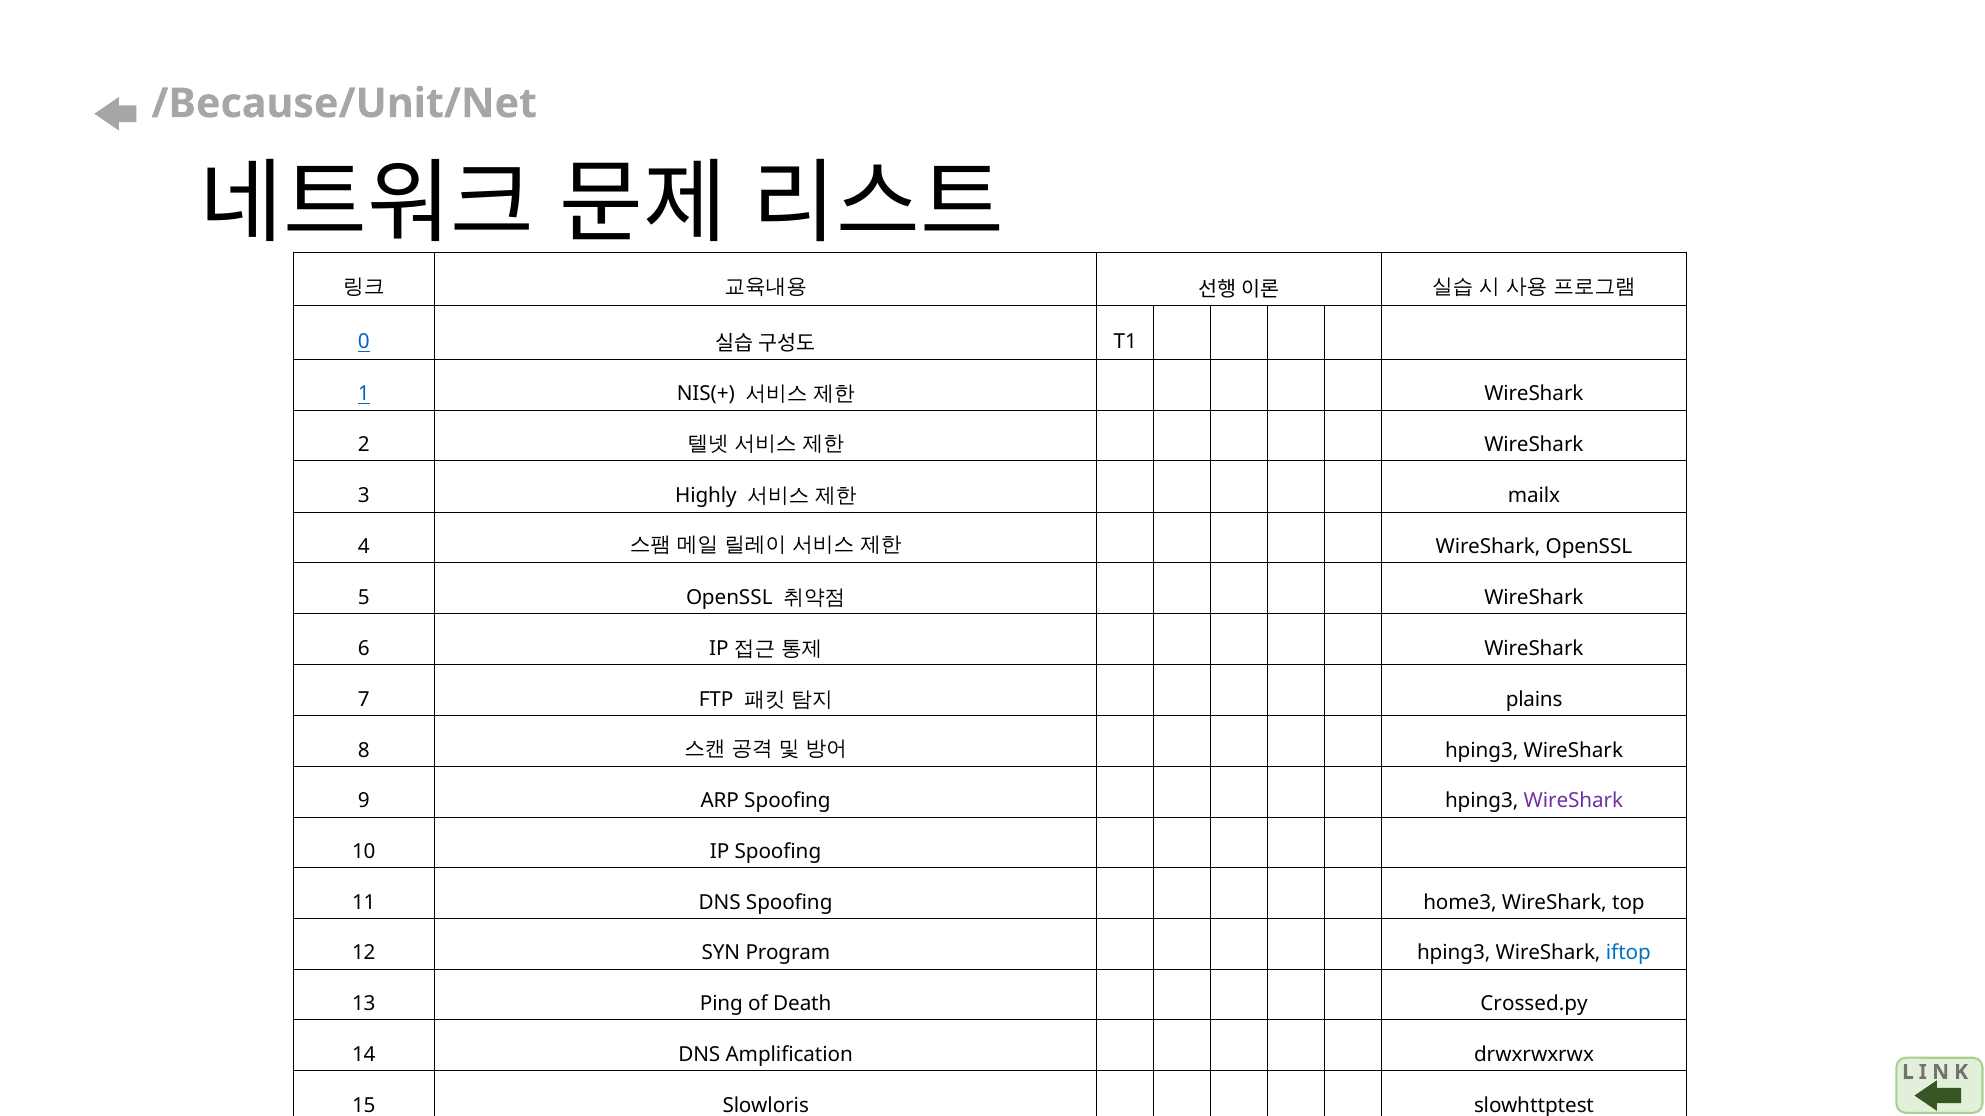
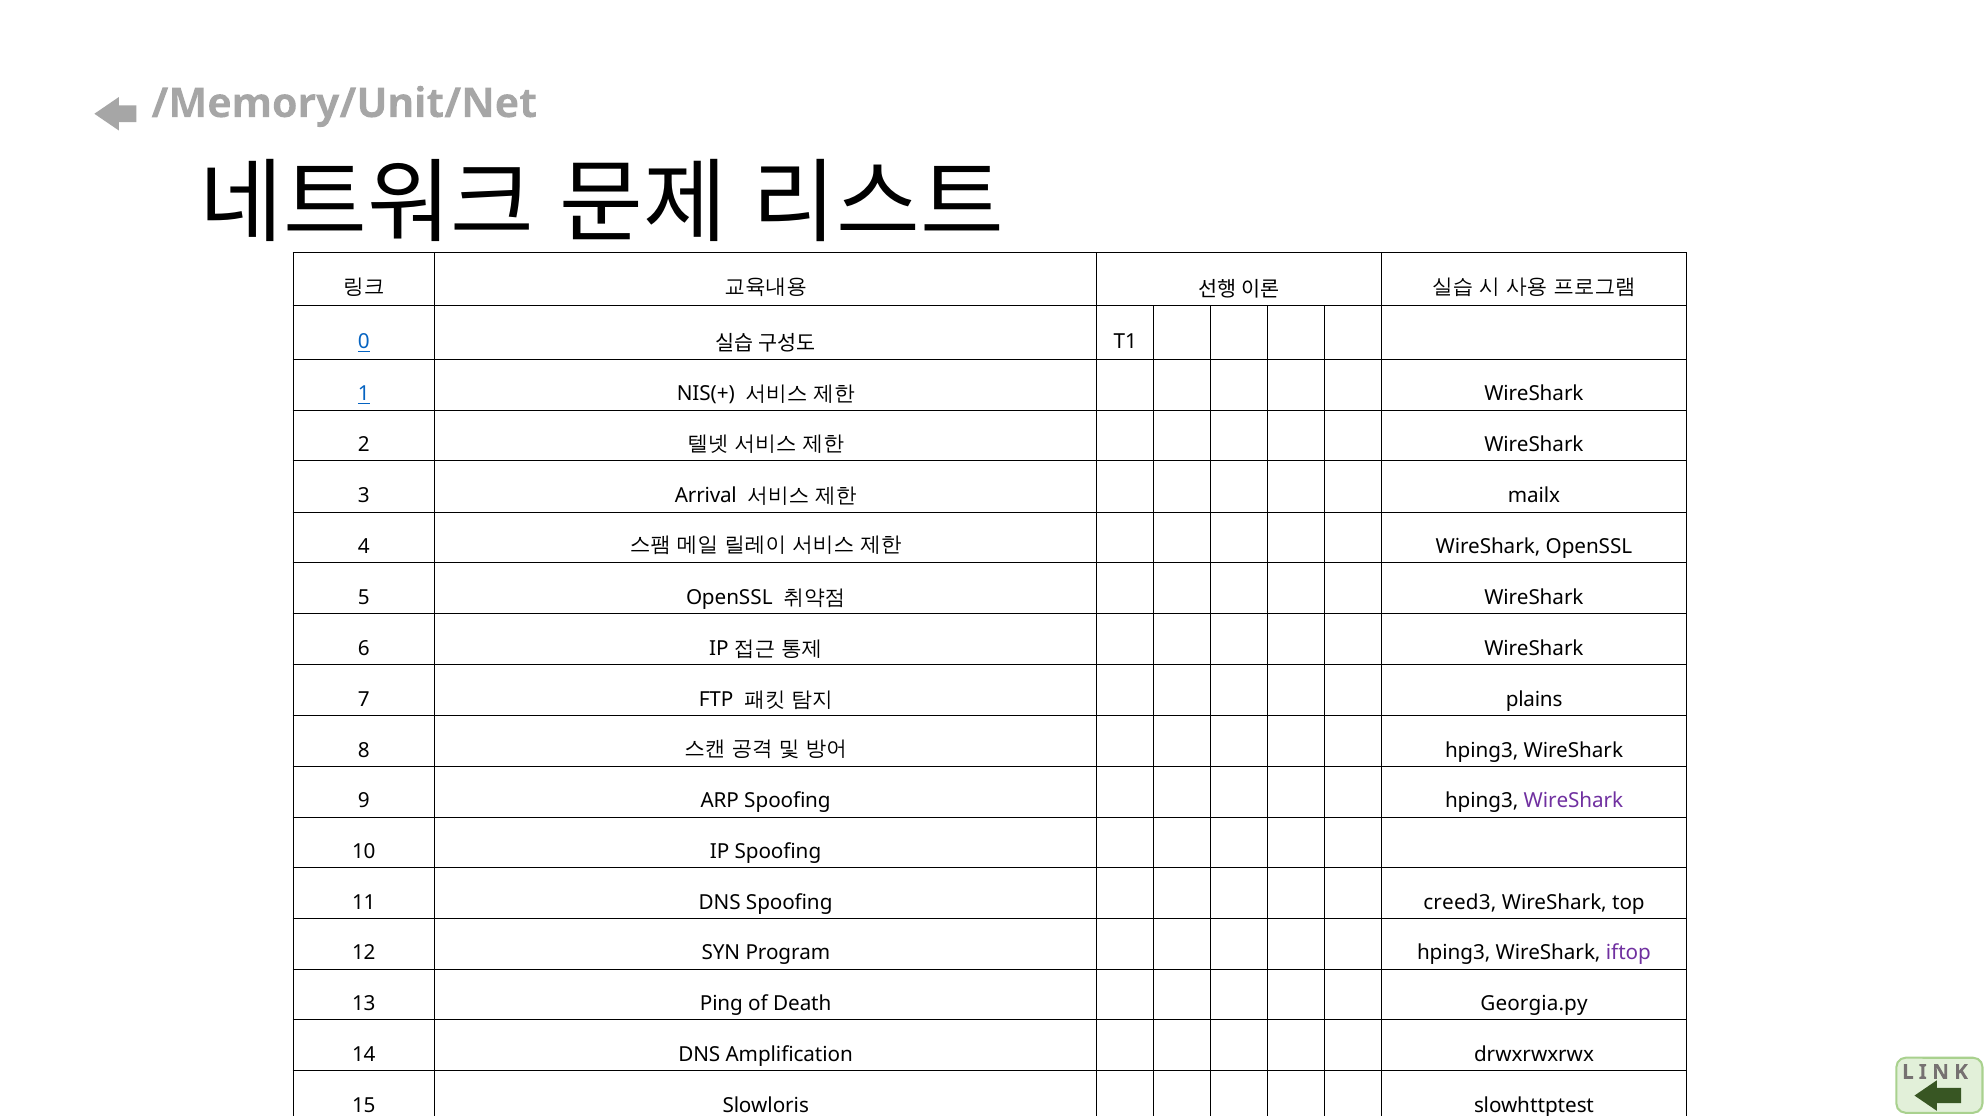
/Because/Unit/Net: /Because/Unit/Net -> /Memory/Unit/Net (344, 104)
Highly: Highly -> Arrival (706, 496)
home3: home3 -> creed3 (1460, 903)
iftop colour: blue -> purple (1628, 954)
Crossed.py: Crossed.py -> Georgia.py (1534, 1004)
